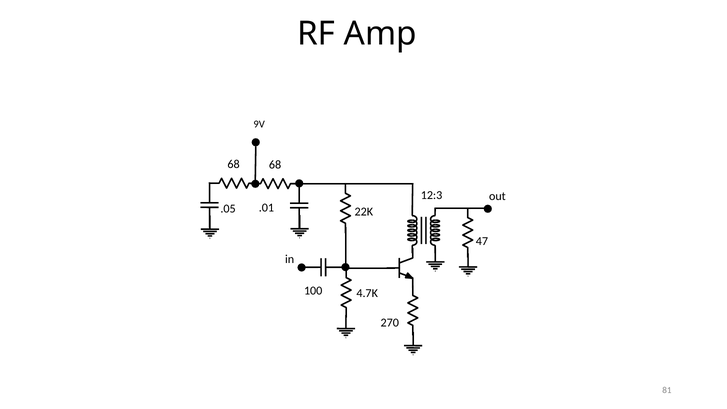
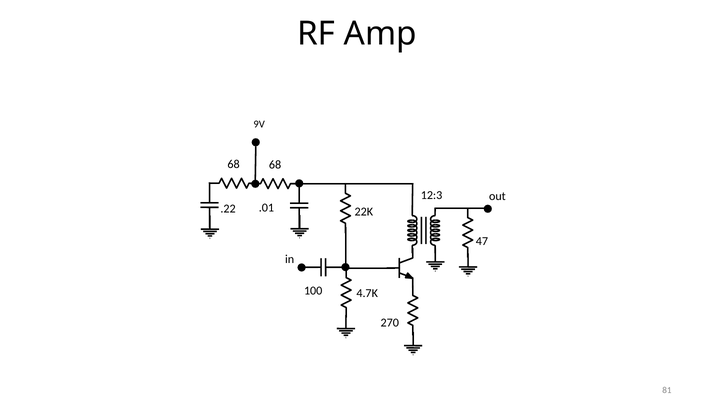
.05: .05 -> .22 (228, 209)
